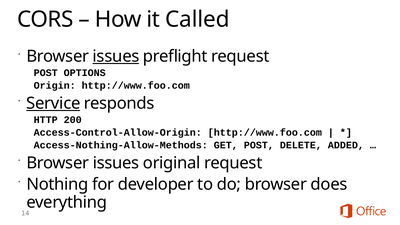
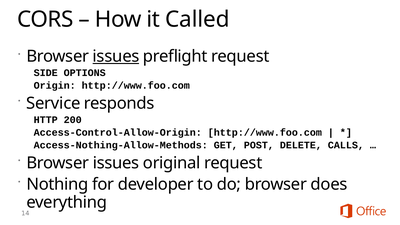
POST: POST -> SIDE (46, 73)
Service underline: present -> none (53, 103)
ADDED: ADDED -> CALLS (346, 145)
